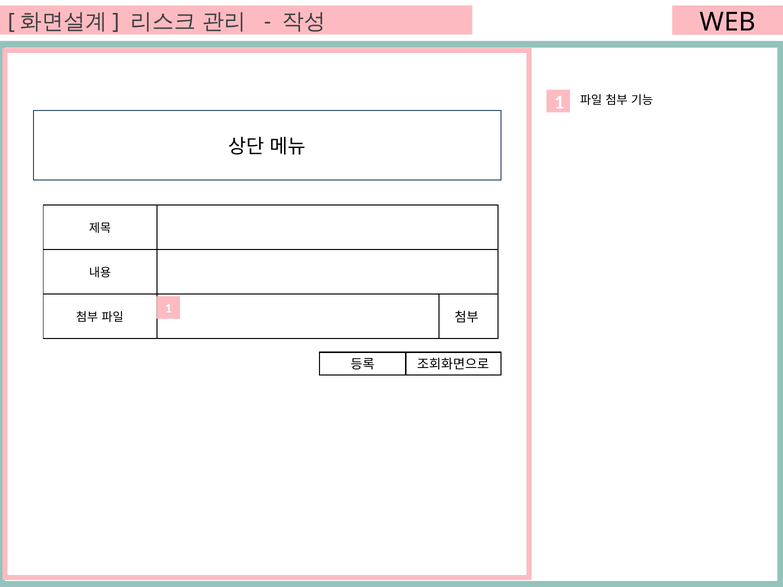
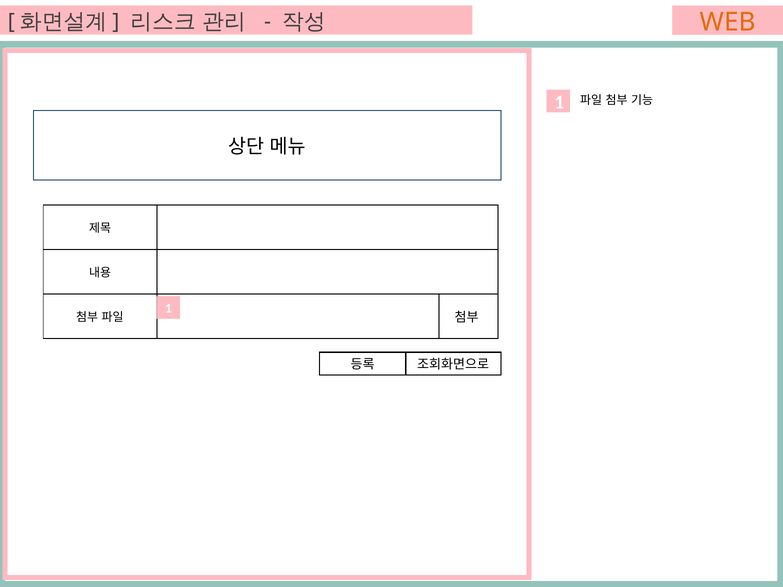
WEB colour: black -> orange (728, 22)
